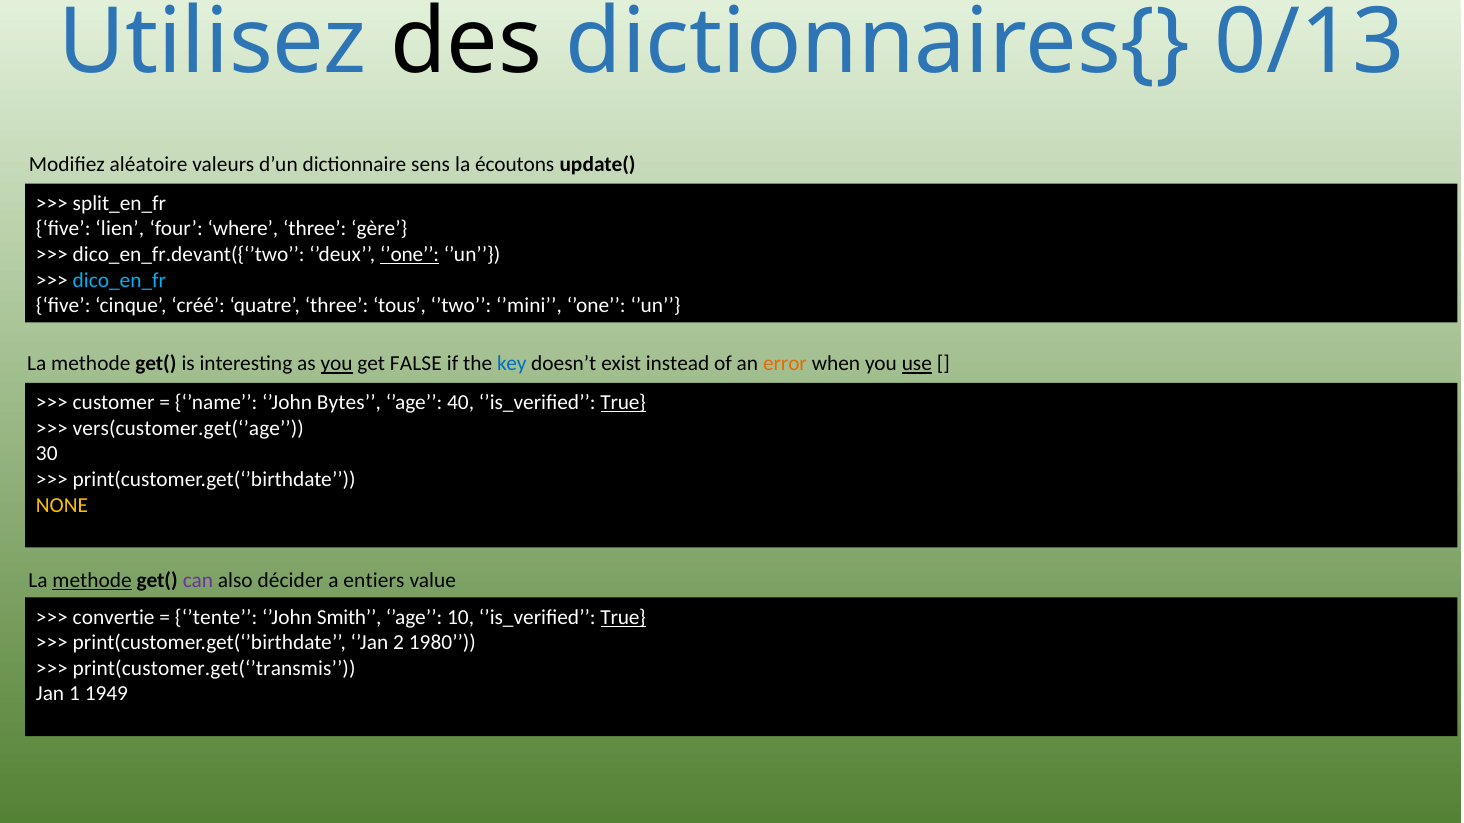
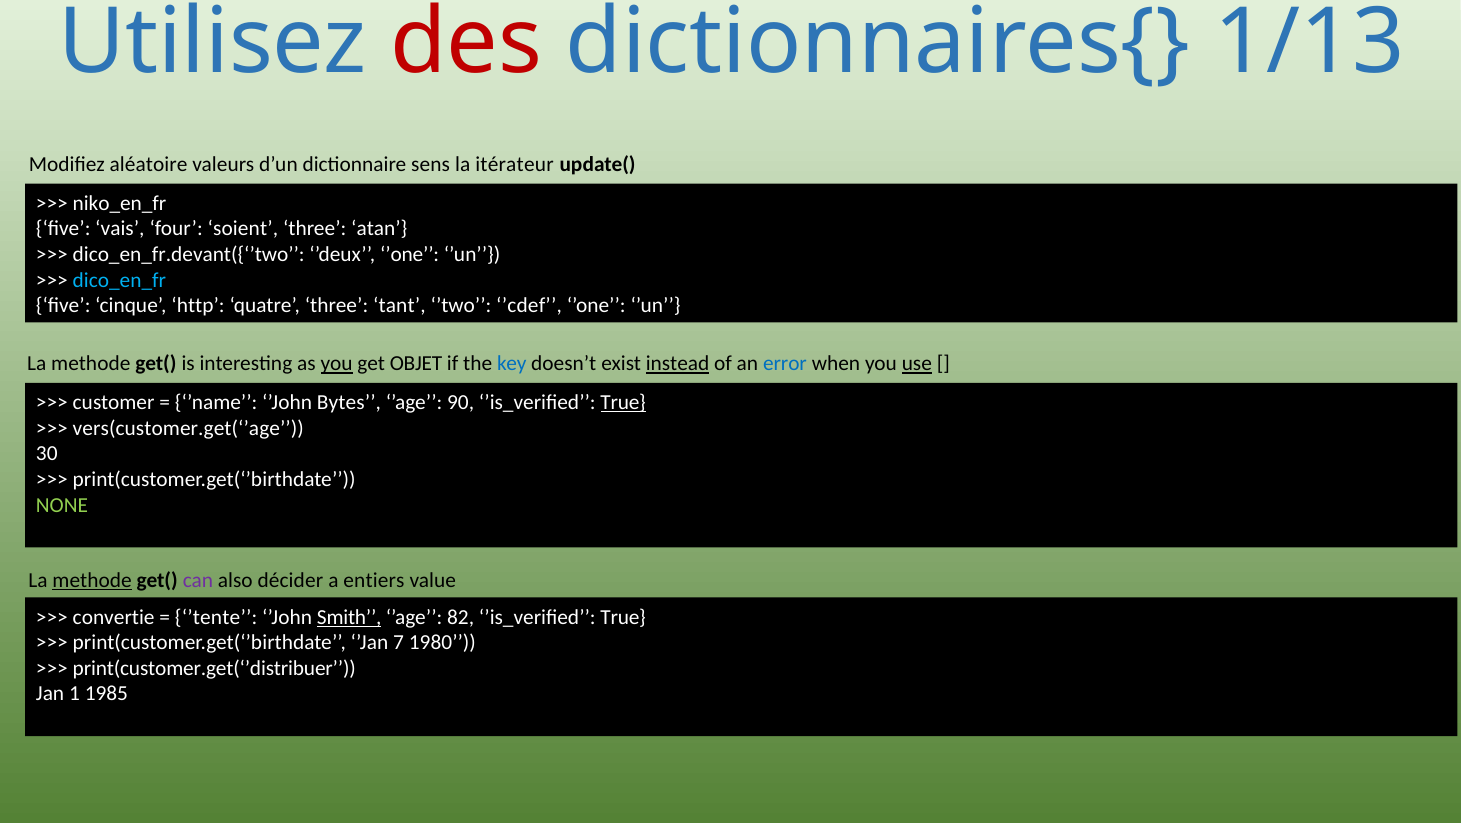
des colour: black -> red (466, 42)
0/13: 0/13 -> 1/13 (1310, 42)
écoutons: écoutons -> itérateur (515, 165)
split_en_fr: split_en_fr -> niko_en_fr (119, 203)
lien: lien -> vais (120, 229)
where: where -> soient (243, 229)
gère: gère -> atan (379, 229)
’one underline: present -> none (410, 255)
créé: créé -> http (198, 306)
tous: tous -> tant (399, 306)
’mini: ’mini -> ’cdef (529, 306)
FALSE: FALSE -> OBJET (416, 364)
instead underline: none -> present (678, 364)
error colour: orange -> blue (785, 364)
40: 40 -> 90 (461, 403)
NONE colour: yellow -> light green (62, 505)
Smith underline: none -> present (349, 617)
10: 10 -> 82 (461, 617)
True underline: present -> none (623, 617)
2: 2 -> 7 (399, 643)
print(customer.get(‘’transmis: print(customer.get(‘’transmis -> print(customer.get(‘’distribuer (214, 669)
1949: 1949 -> 1985 (106, 694)
